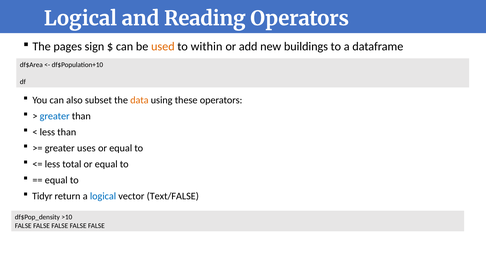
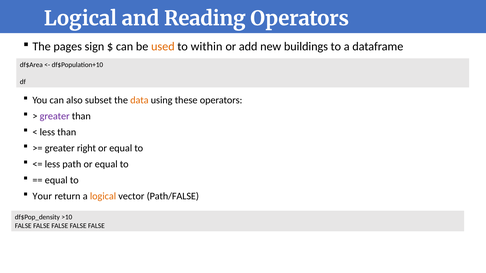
greater colour: blue -> purple (55, 116)
uses: uses -> right (86, 148)
total: total -> path (72, 164)
Tidyr: Tidyr -> Your (42, 196)
logical colour: blue -> orange (103, 196)
Text/FALSE: Text/FALSE -> Path/FALSE (173, 196)
